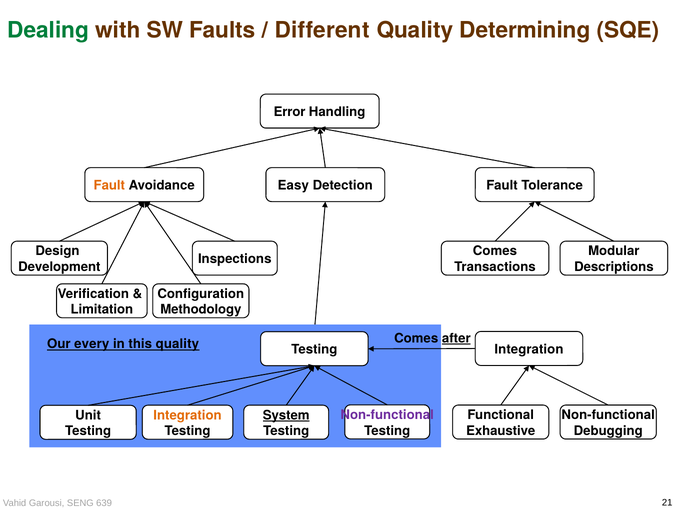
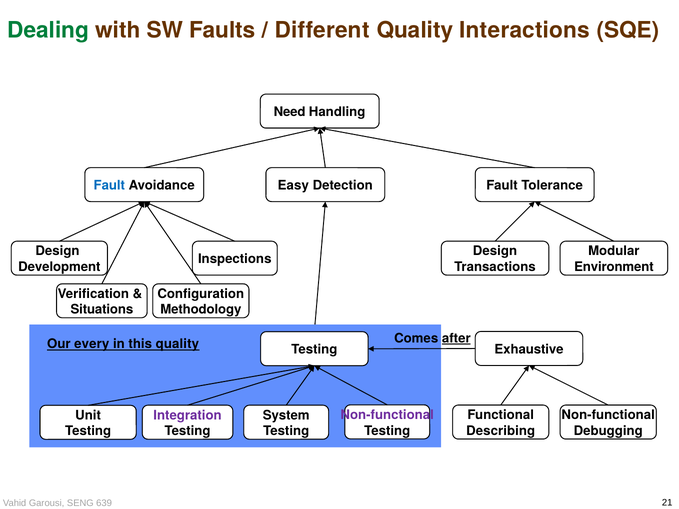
Determining: Determining -> Interactions (525, 30)
Error: Error -> Need (290, 112)
Fault colour: orange -> blue (109, 186)
Comes: Comes -> Design (495, 251)
Descriptions: Descriptions -> Environment (614, 267)
Limitation: Limitation -> Situations (102, 310)
Integration: Integration -> Exhaustive (529, 350)
Integration colour: orange -> purple (188, 415)
System underline: present -> none (286, 415)
Exhaustive: Exhaustive -> Describing (501, 431)
